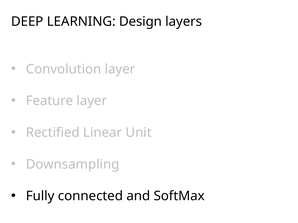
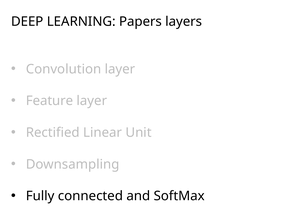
Design: Design -> Papers (140, 22)
